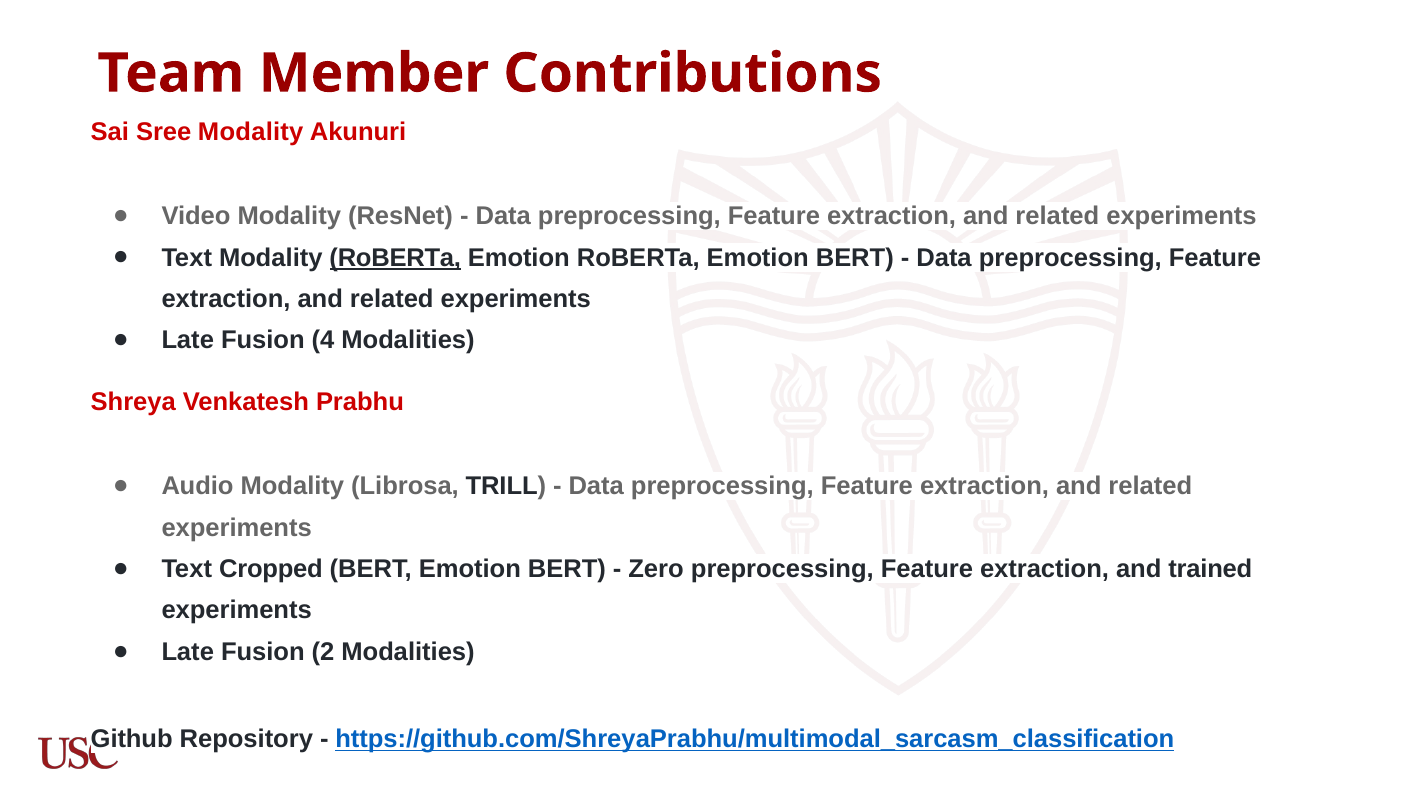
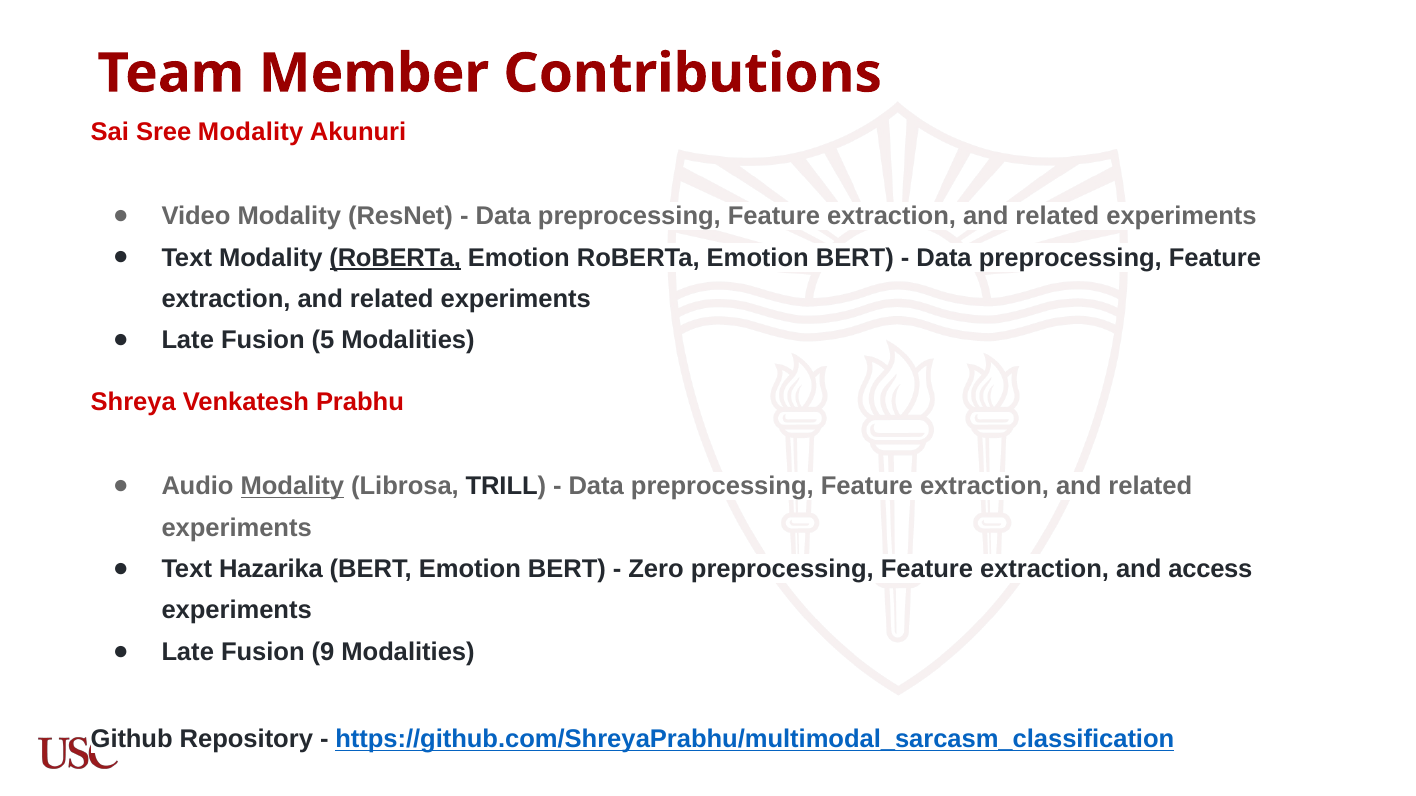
4: 4 -> 5 (323, 341)
Modality underline: none -> present (292, 487)
Cropped: Cropped -> Hazarika (271, 569)
trained: trained -> access (1210, 569)
2: 2 -> 9 (323, 652)
